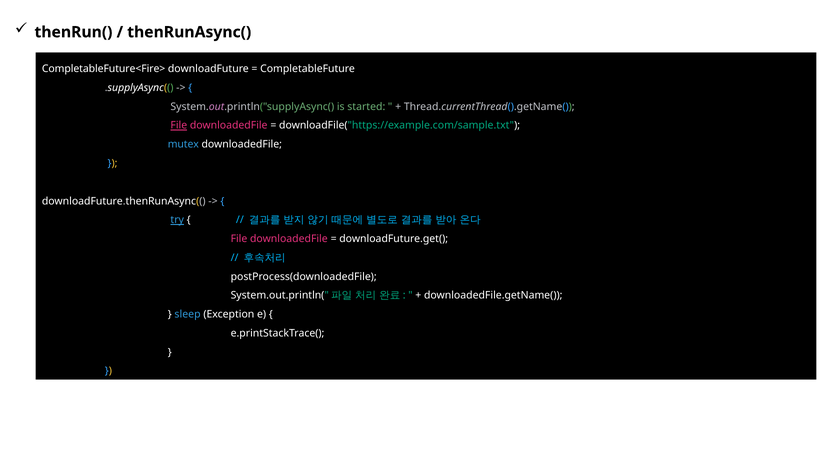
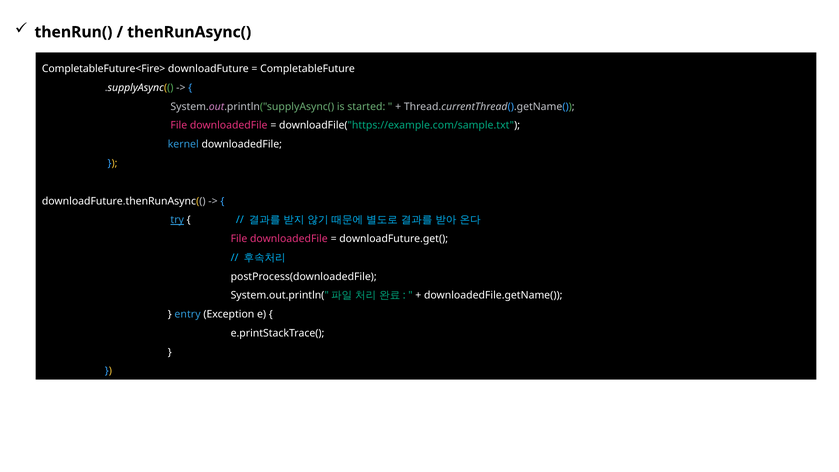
File underline: present -> none (179, 126)
mutex: mutex -> kernel (183, 144)
sleep: sleep -> entry (188, 314)
